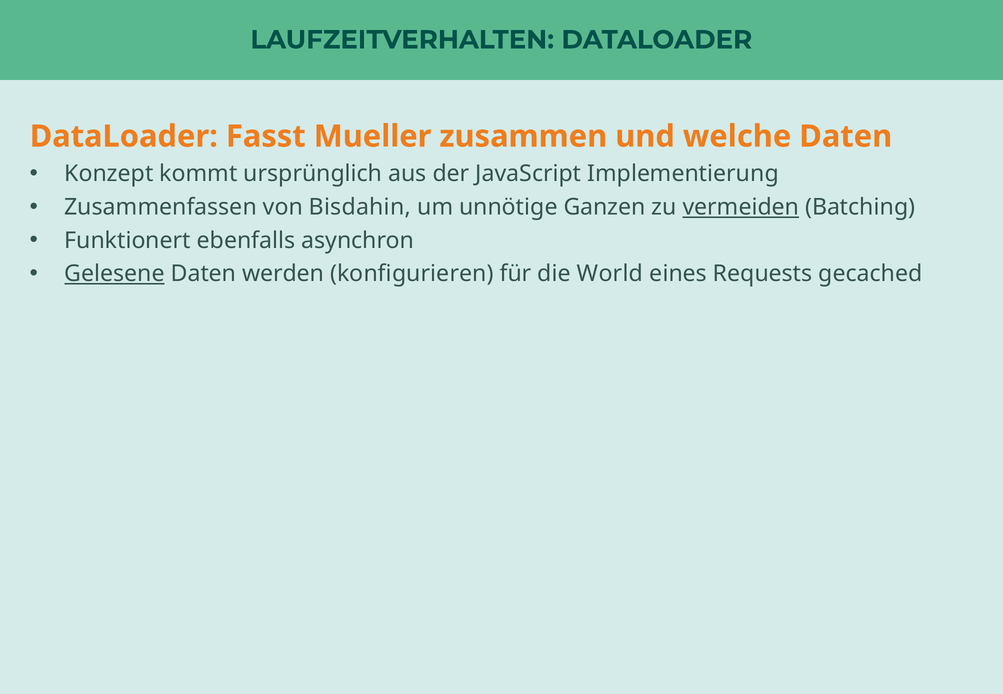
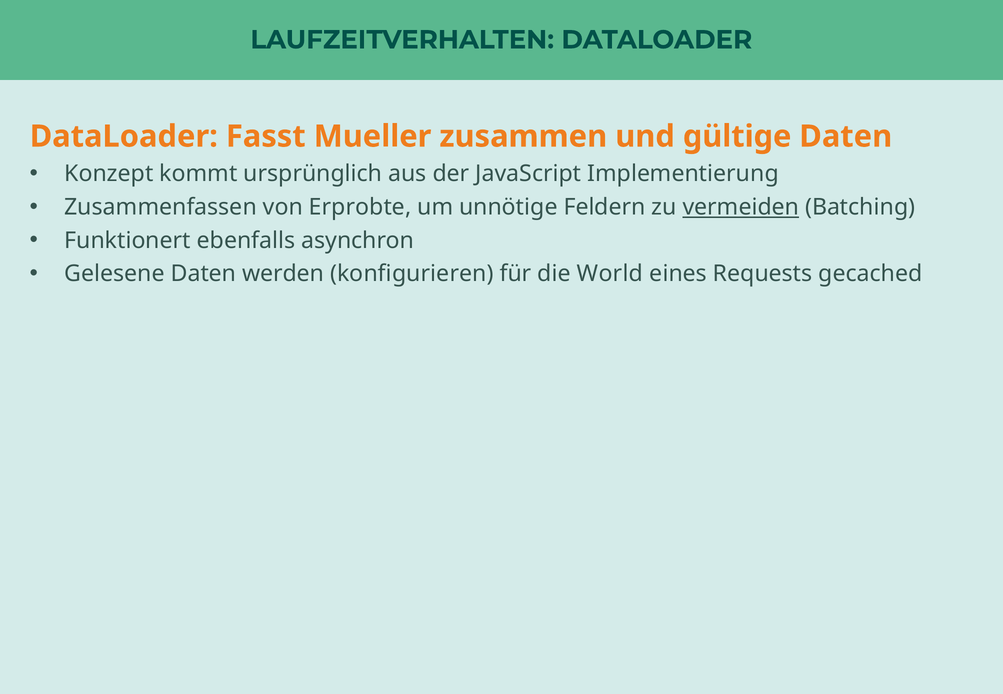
welche: welche -> gültige (737, 137)
Bisdahin: Bisdahin -> Erprobte (360, 207)
Ganzen: Ganzen -> Feldern (605, 207)
Gelesene underline: present -> none (115, 274)
